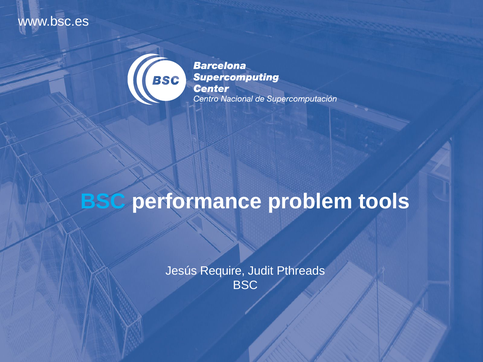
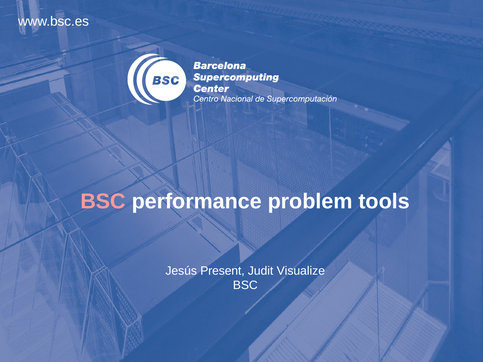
BSC colour: light blue -> pink (103, 202)
Require: Require -> Present (222, 271)
Pthreads: Pthreads -> Visualize (301, 271)
